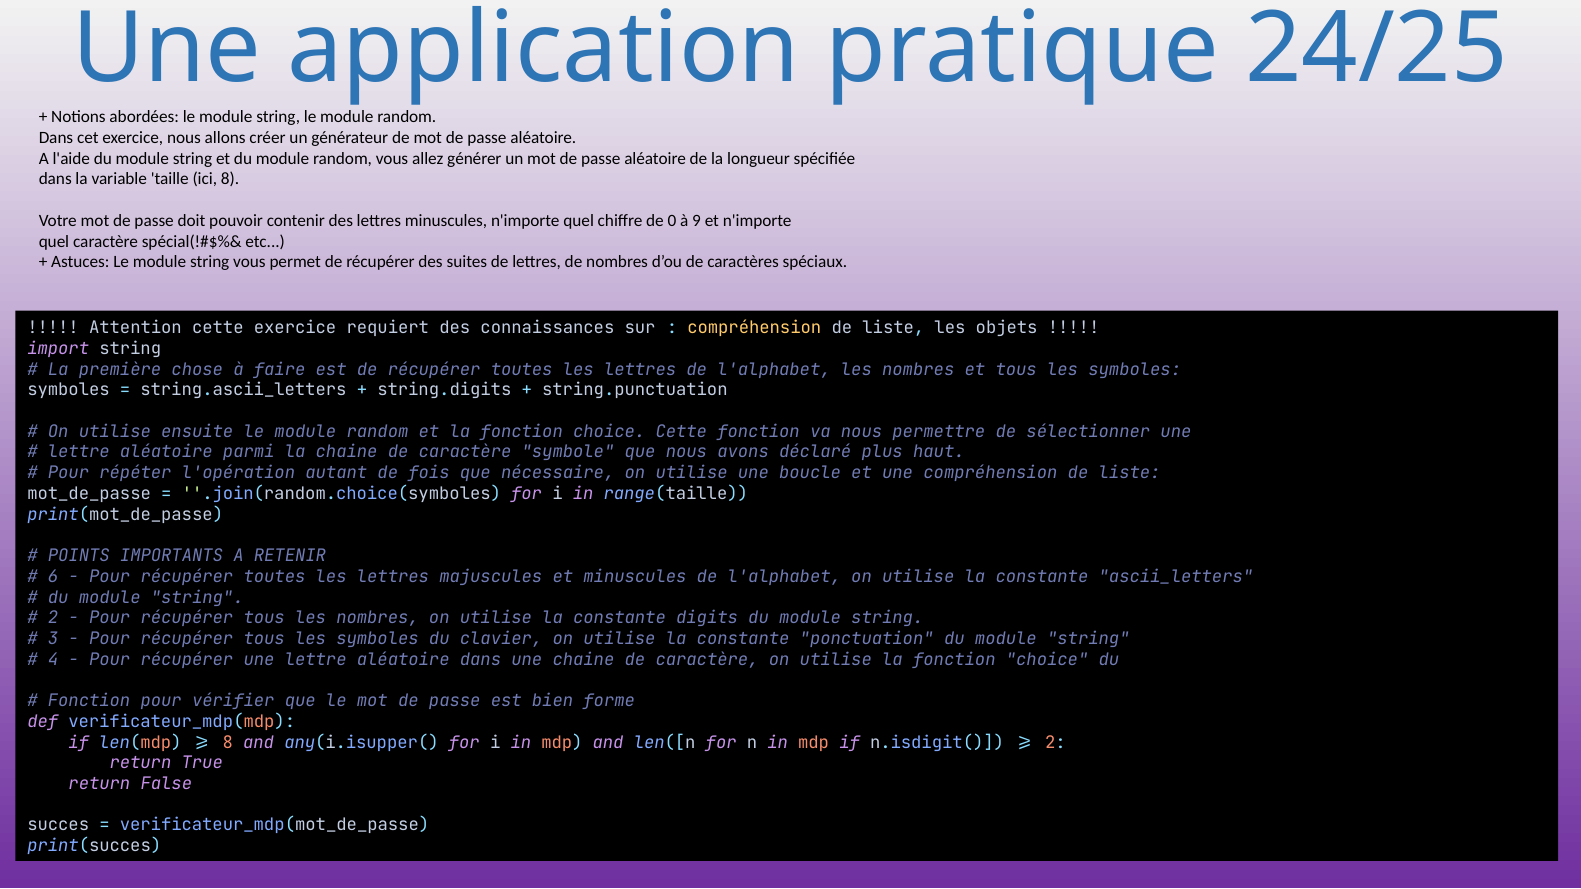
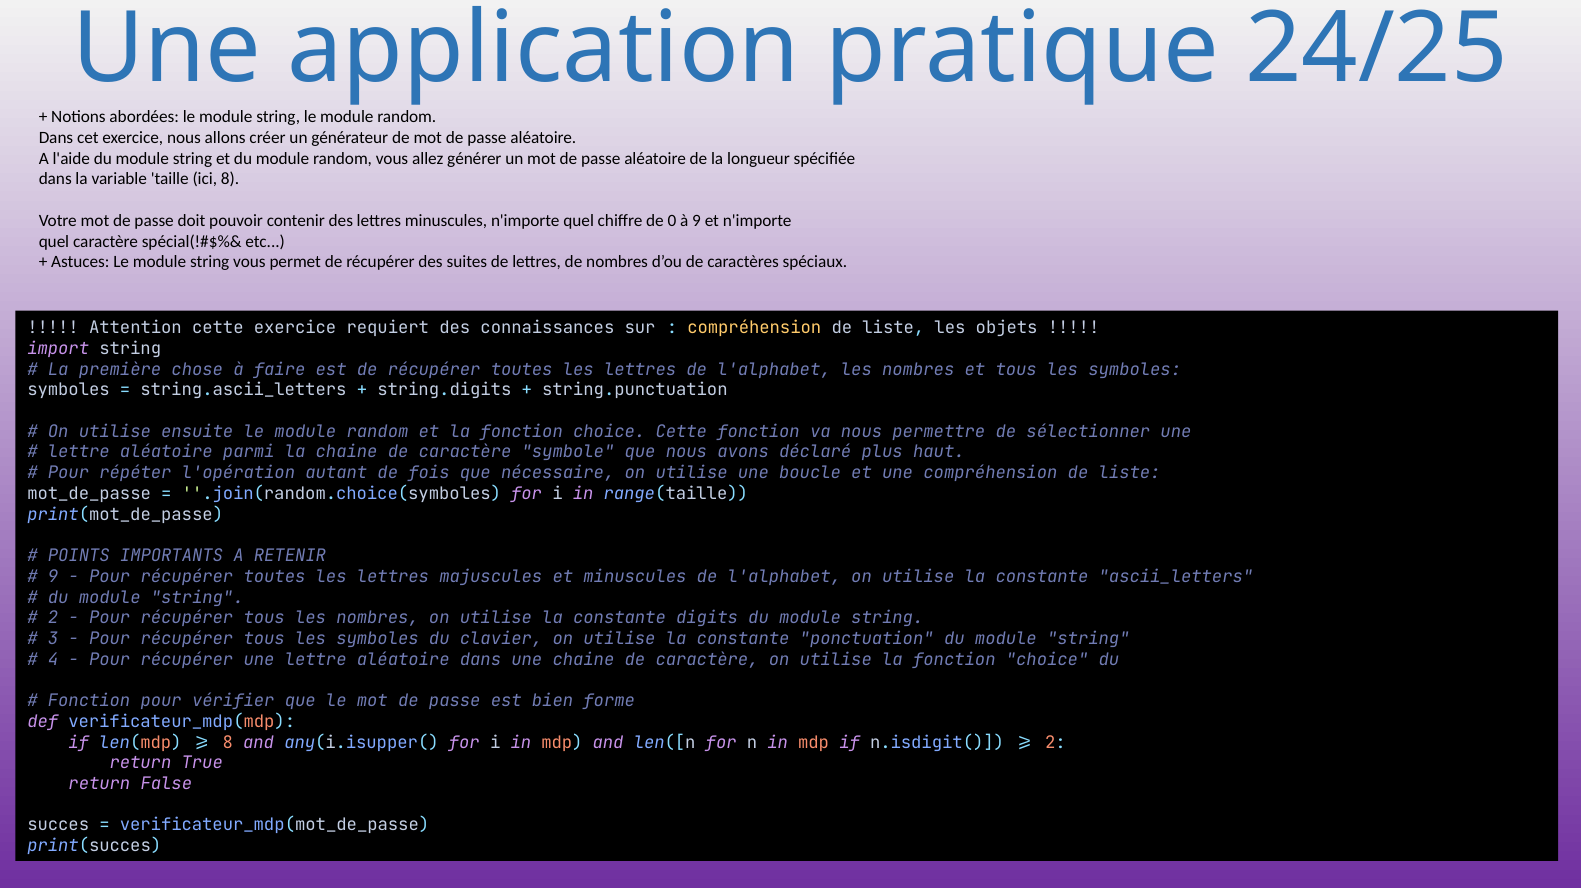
6: 6 -> 9 (53, 577)
